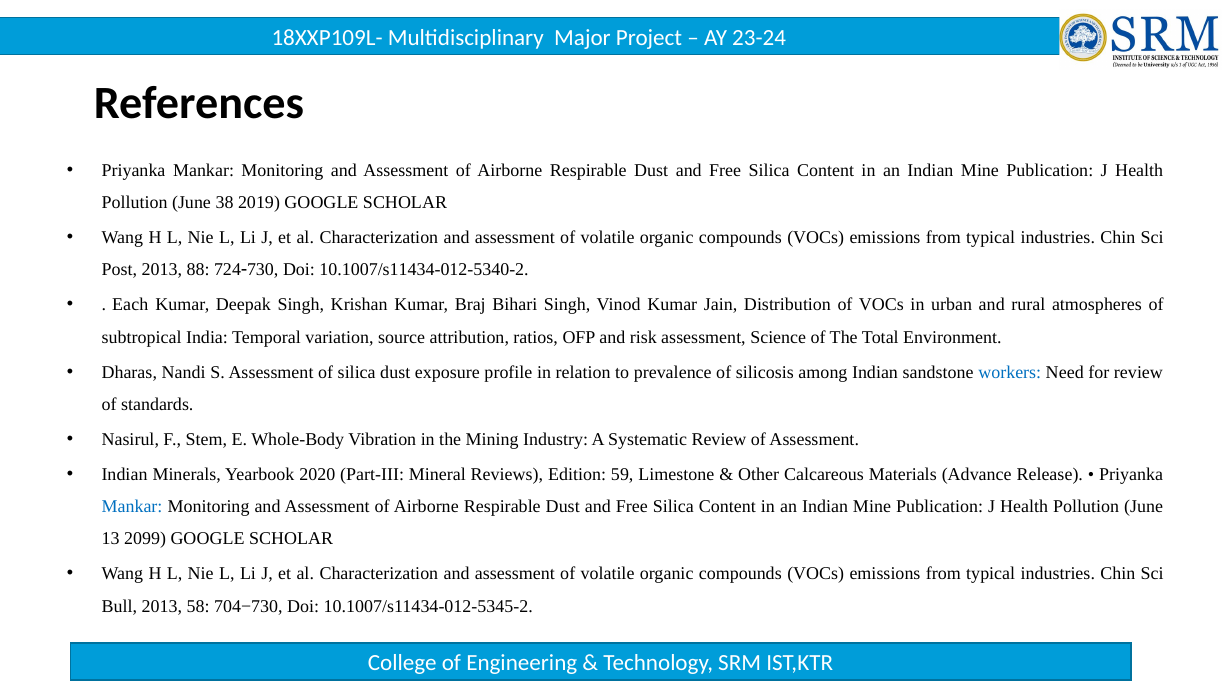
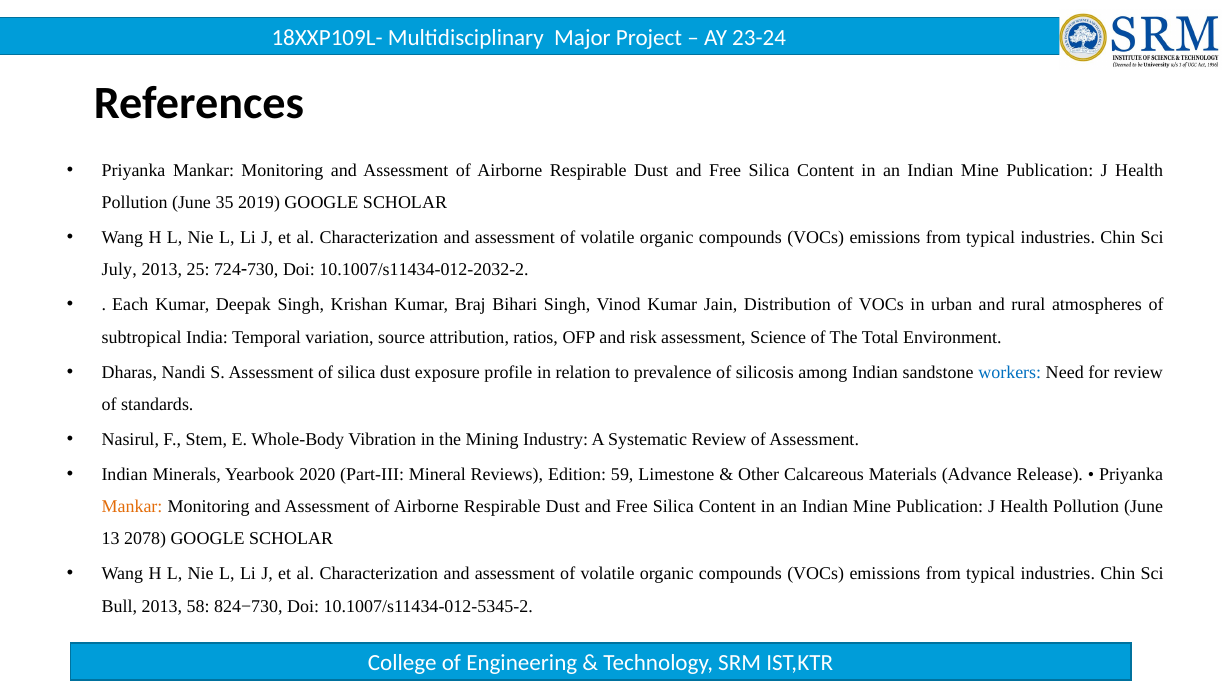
38: 38 -> 35 (225, 203)
Post: Post -> July (119, 270)
88: 88 -> 25 (198, 270)
10.1007/s11434-012-5340-2: 10.1007/s11434-012-5340-2 -> 10.1007/s11434-012-2032-2 (424, 270)
Mankar colour: blue -> orange (132, 507)
2099: 2099 -> 2078 (145, 539)
704−730: 704−730 -> 824−730 (248, 606)
